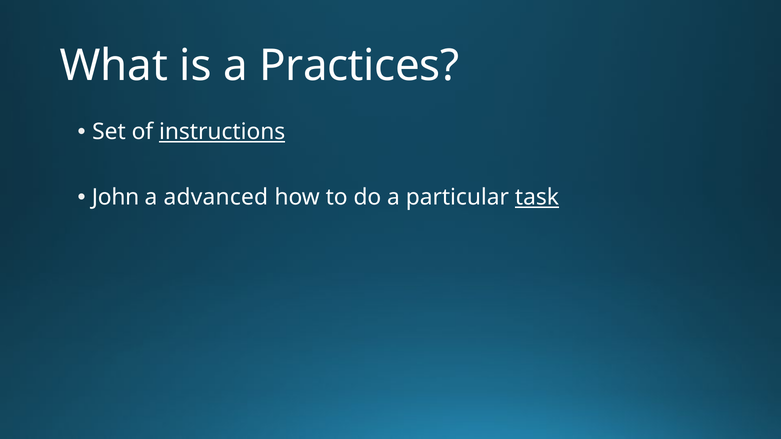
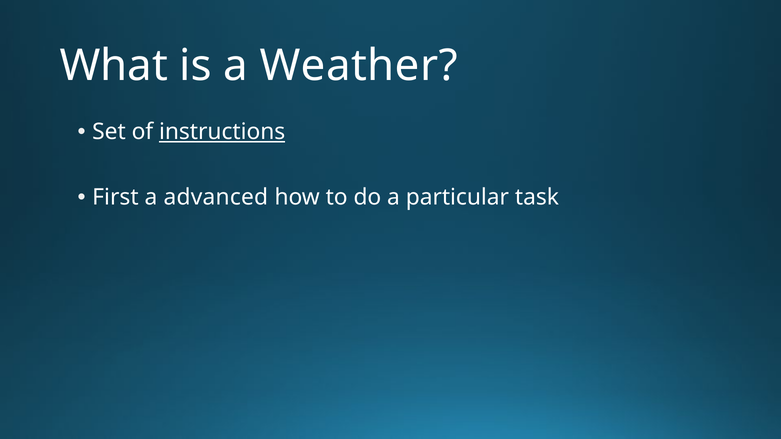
Practices: Practices -> Weather (359, 66)
John: John -> First (115, 198)
task underline: present -> none (537, 198)
